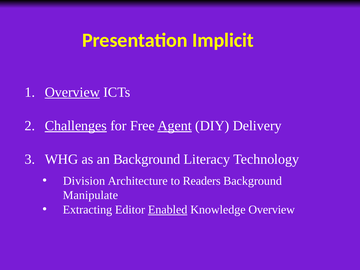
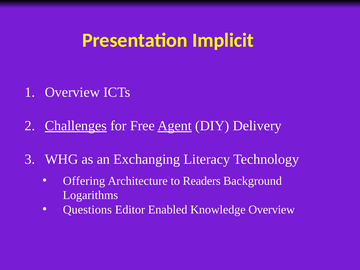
Overview underline: present -> none (72, 92)
an Background: Background -> Exchanging (147, 159)
Division: Division -> Offering (84, 181)
Manipulate: Manipulate -> Logarithms (90, 195)
Extracting: Extracting -> Questions (87, 210)
Enabled underline: present -> none (168, 210)
